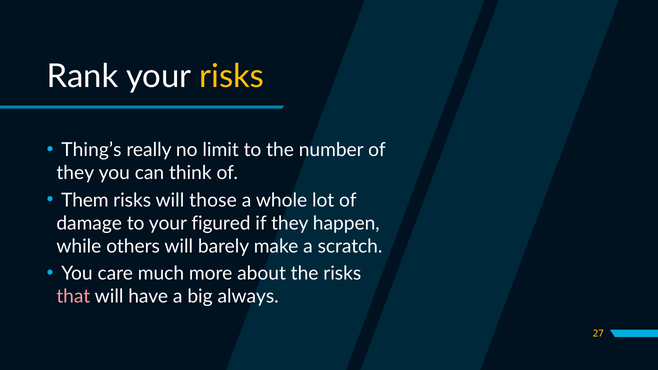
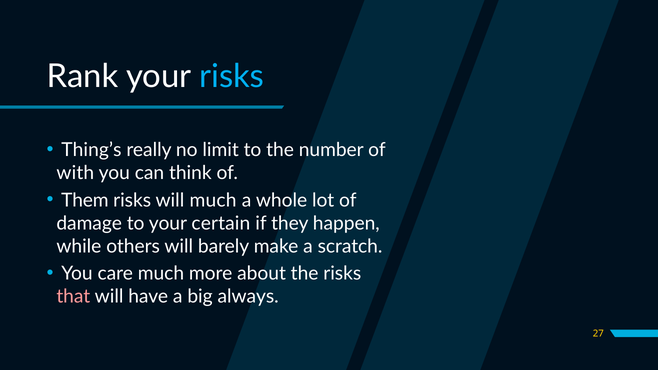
risks colour: yellow -> light blue (232, 77)
they: they -> with (75, 173)
will those: those -> much (213, 200)
figured: figured -> certain (221, 223)
